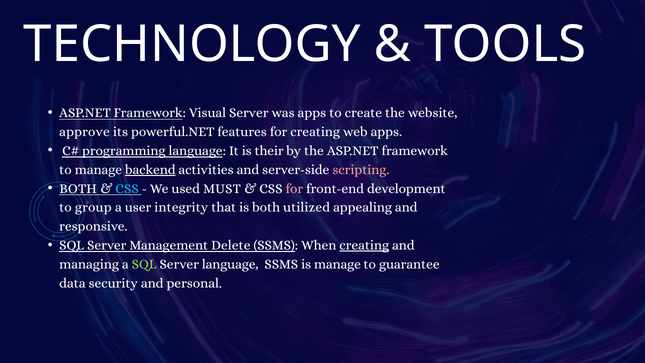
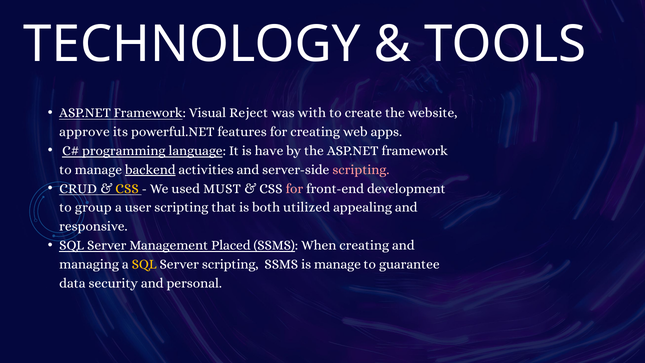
Visual Server: Server -> Reject (249, 113)
was apps: apps -> with (312, 113)
their: their -> have (269, 151)
BOTH: BOTH -> CRUD (78, 188)
CSS colour: light blue -> yellow (127, 188)
user integrity: integrity -> scripting (181, 207)
Delete: Delete -> Placed (231, 245)
creating underline: present -> none (364, 245)
SQL colour: light green -> yellow (144, 264)
Server language: language -> scripting (230, 264)
